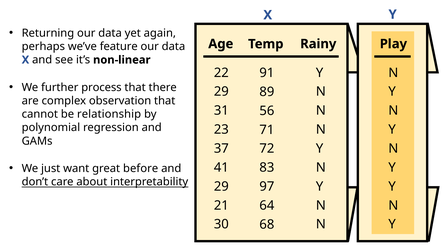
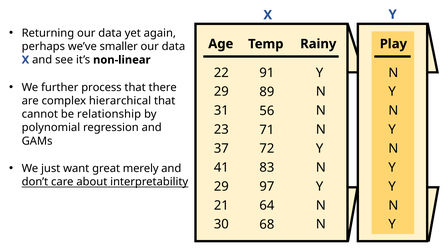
feature: feature -> smaller (119, 46)
observation: observation -> hierarchical (120, 101)
before: before -> merely (141, 169)
